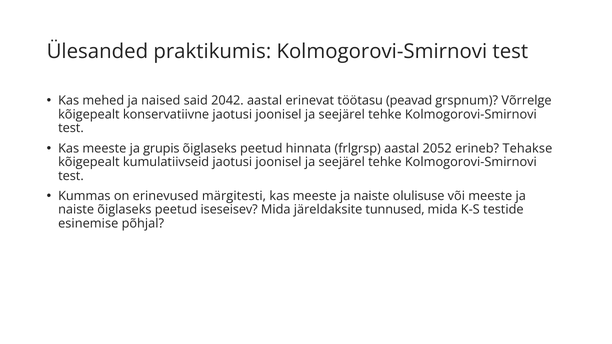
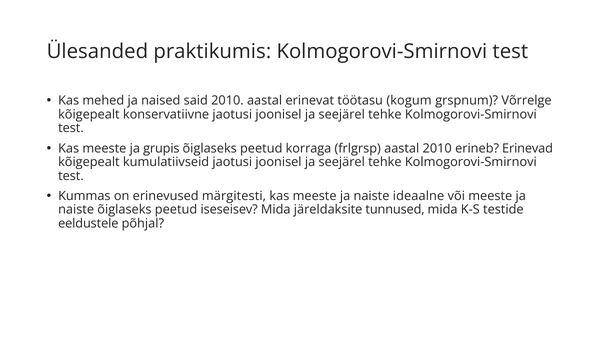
said 2042: 2042 -> 2010 (227, 101)
peavad: peavad -> kogum (409, 101)
hinnata: hinnata -> korraga (308, 148)
aastal 2052: 2052 -> 2010 (437, 148)
Tehakse: Tehakse -> Erinevad (528, 148)
olulisuse: olulisuse -> ideaalne (419, 196)
esinemise: esinemise -> eeldustele (88, 224)
